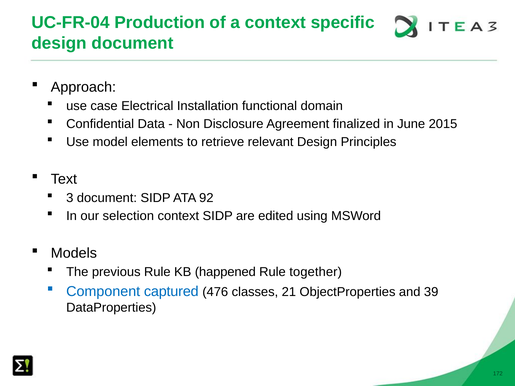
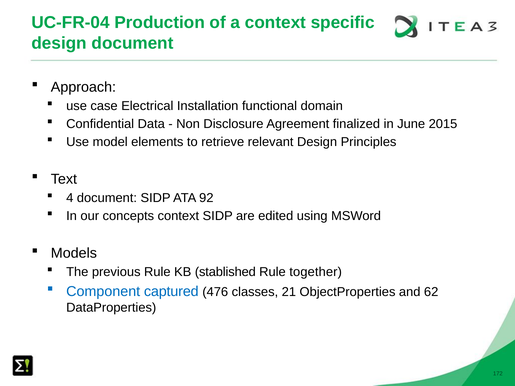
3: 3 -> 4 (70, 198)
selection: selection -> concepts (128, 216)
happened: happened -> stablished (225, 272)
39: 39 -> 62 (431, 292)
